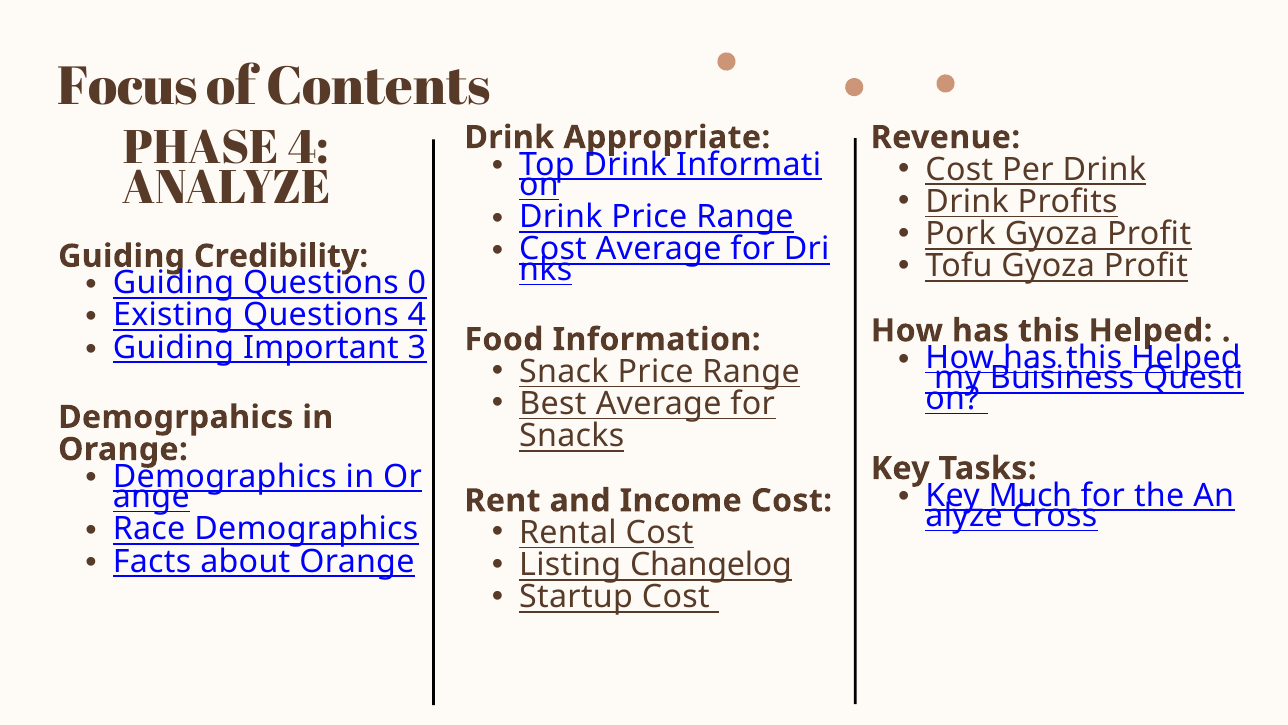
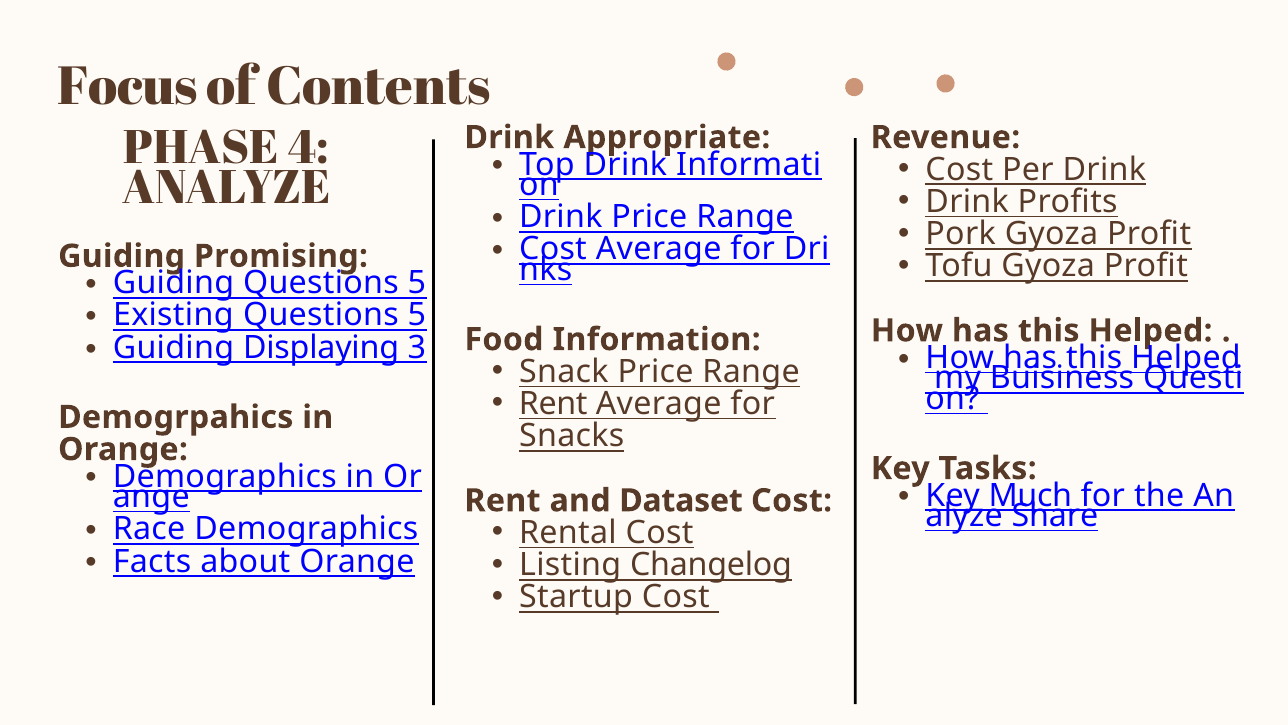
Credibility: Credibility -> Promising (281, 256)
Guiding Questions 0: 0 -> 5 (417, 283)
4: 4 -> 5 (417, 315)
Important: Important -> Displaying (321, 347)
Best: Best -> Rent (553, 404)
Income: Income -> Dataset (681, 500)
Cross: Cross -> Share (1055, 516)
